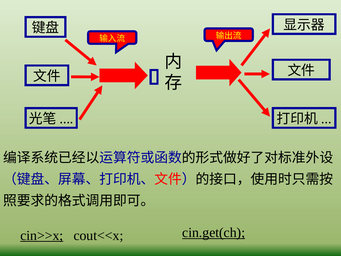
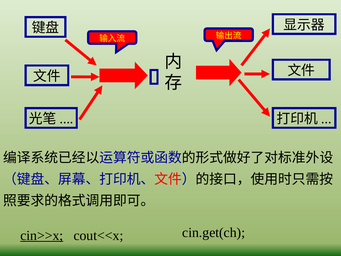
cin.get(ch underline: present -> none (214, 232)
